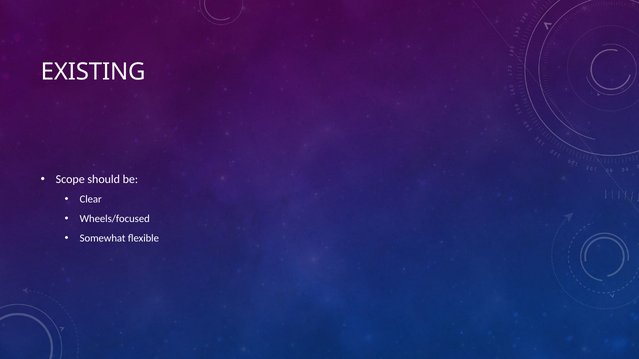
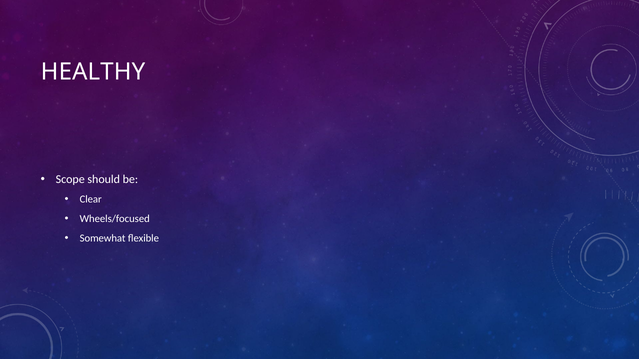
EXISTING: EXISTING -> HEALTHY (93, 72)
